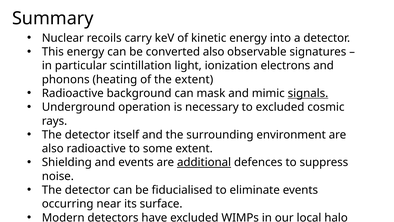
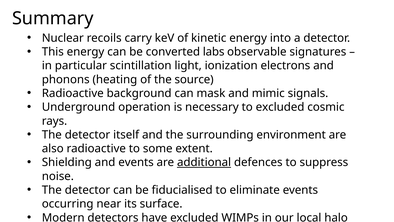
converted also: also -> labs (214, 52)
the extent: extent -> source (194, 79)
signals underline: present -> none (308, 93)
